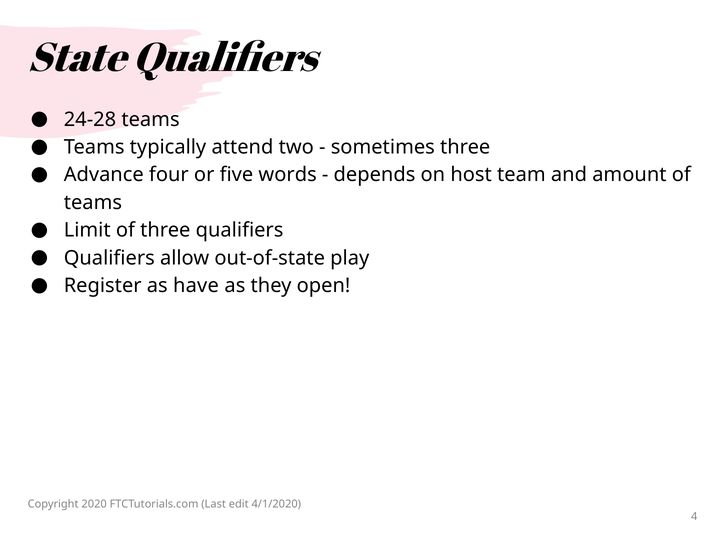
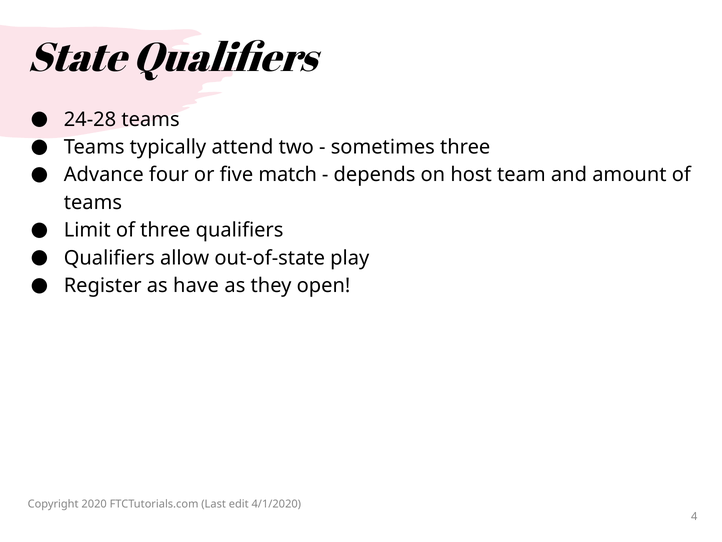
words: words -> match (288, 175)
